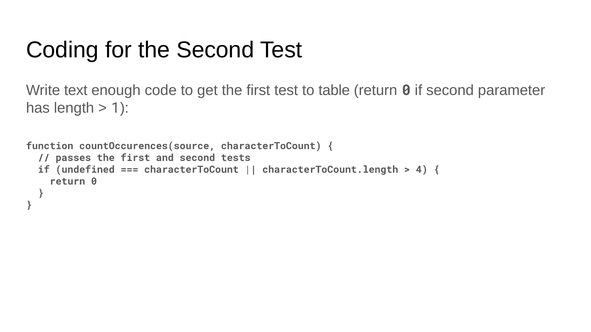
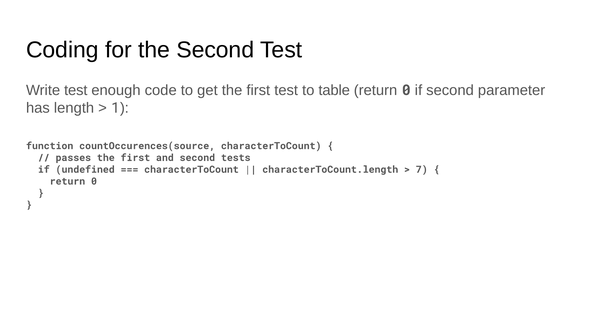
Write text: text -> test (76, 90)
4: 4 -> 7 (422, 170)
